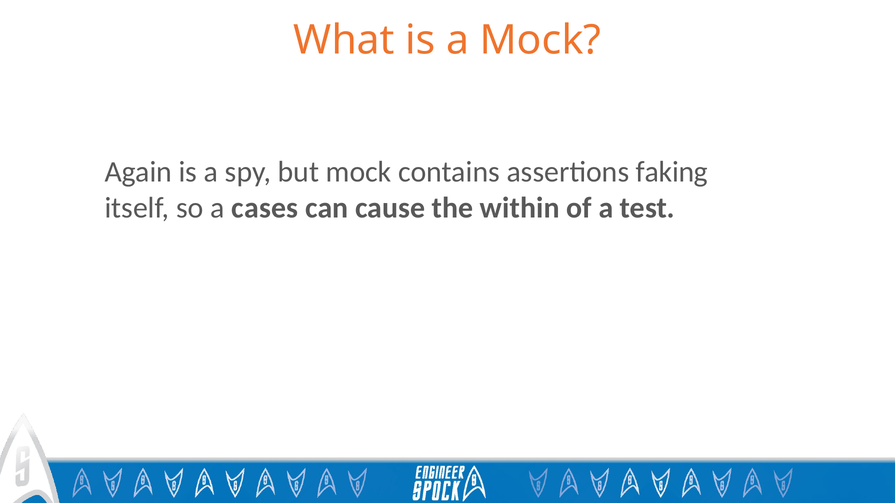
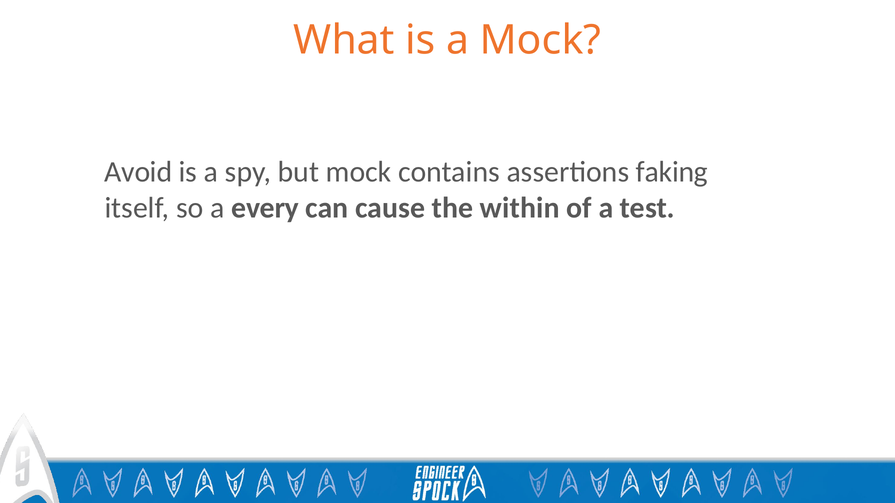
Again: Again -> Avoid (138, 172)
cases: cases -> every (265, 208)
